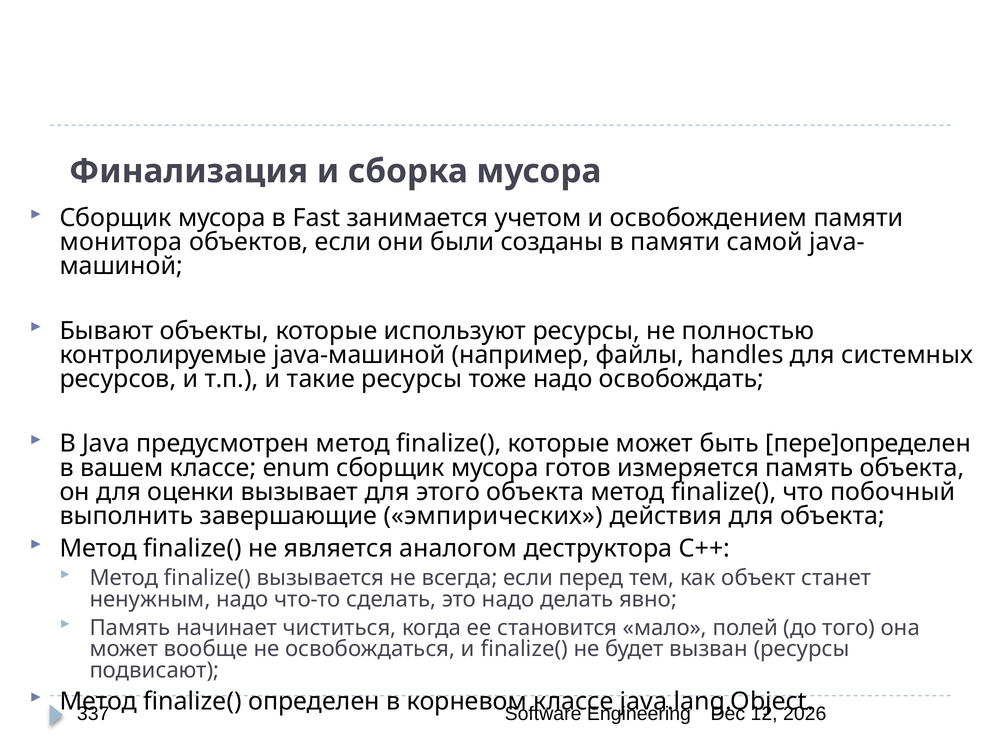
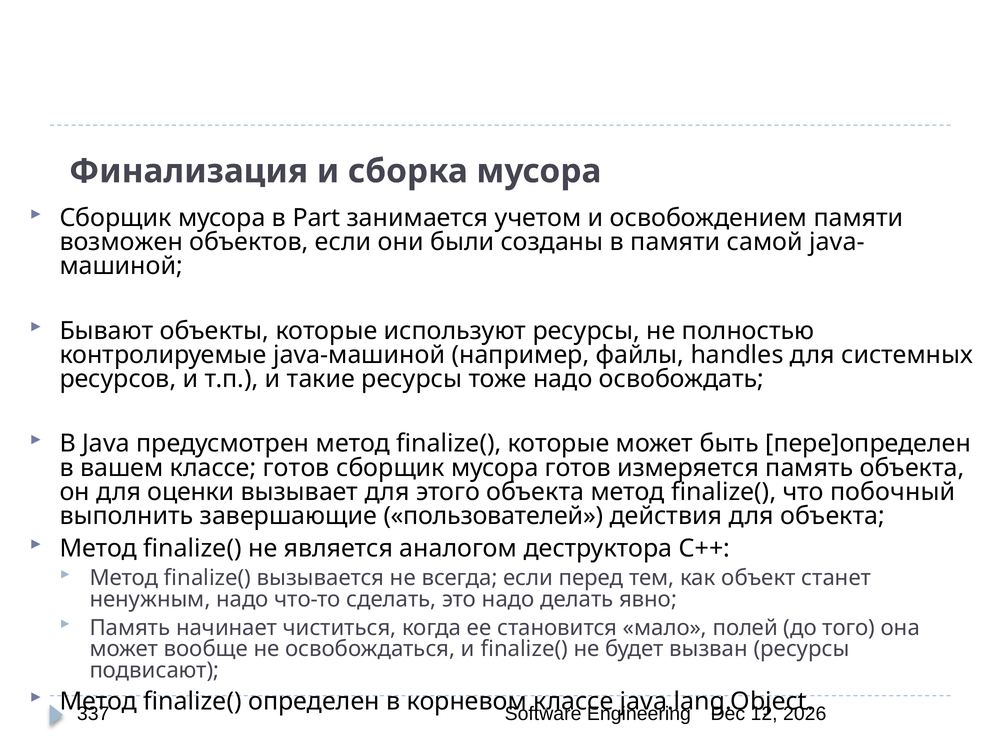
Fast: Fast -> Part (317, 218)
монитора: монитора -> возможен (121, 242)
классе enum: enum -> готов (296, 468)
эмпирических: эмпирических -> пользователей (493, 516)
